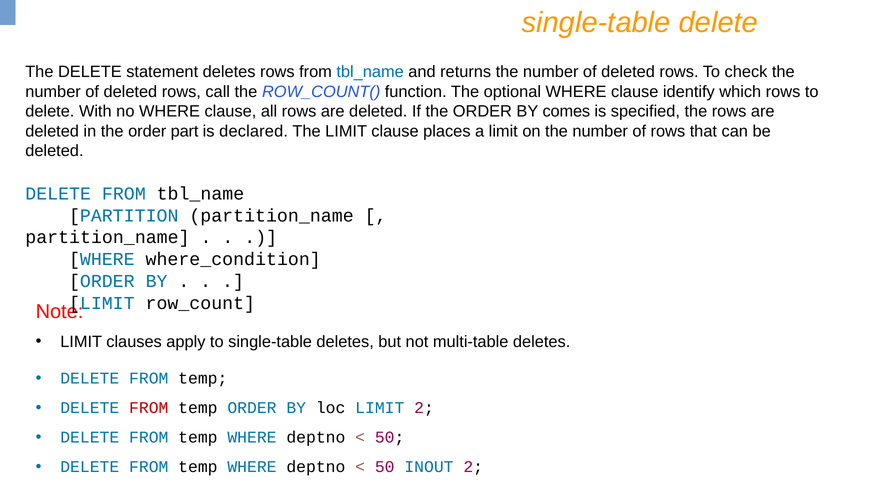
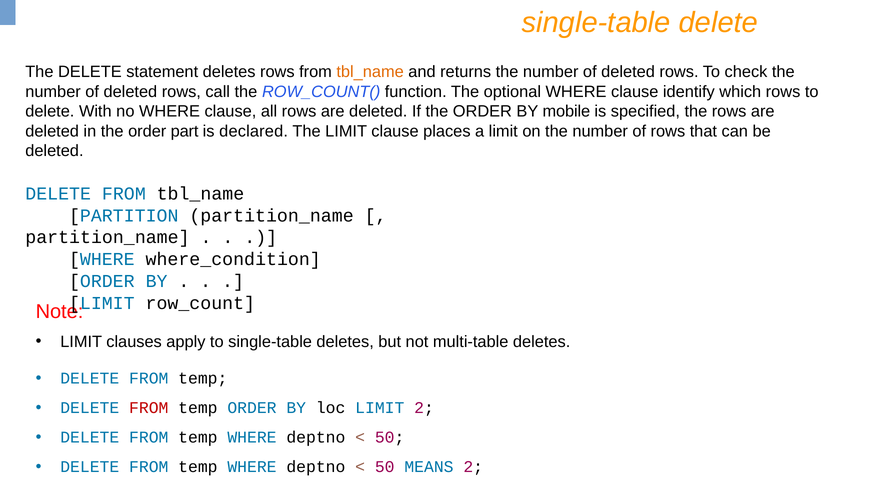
tbl_name colour: blue -> orange (370, 72)
comes: comes -> mobile (566, 111)
INOUT: INOUT -> MEANS (429, 467)
